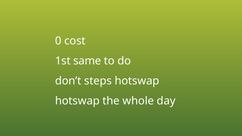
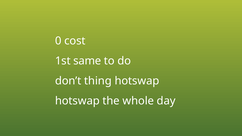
steps: steps -> thing (98, 81)
